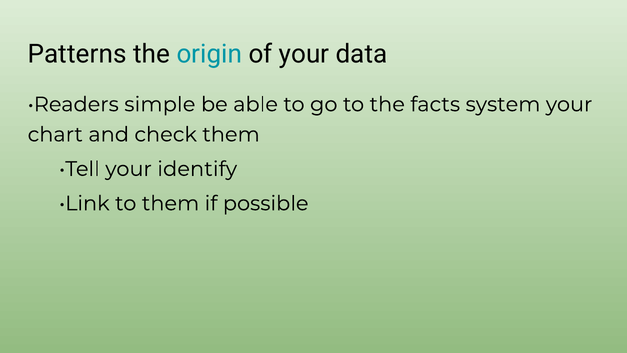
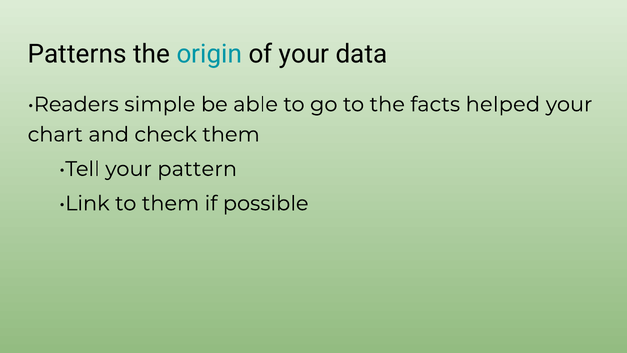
system: system -> helped (503, 104)
identify: identify -> pattern (197, 169)
